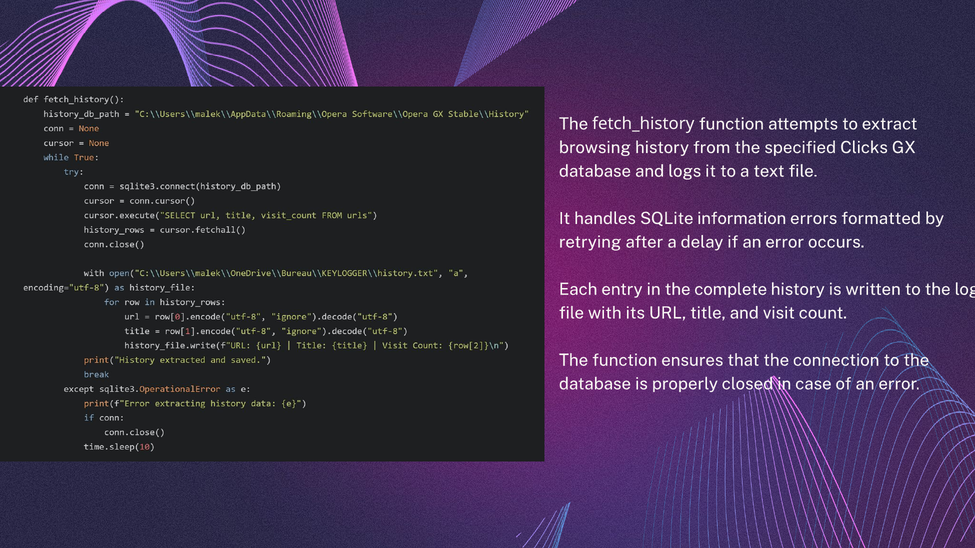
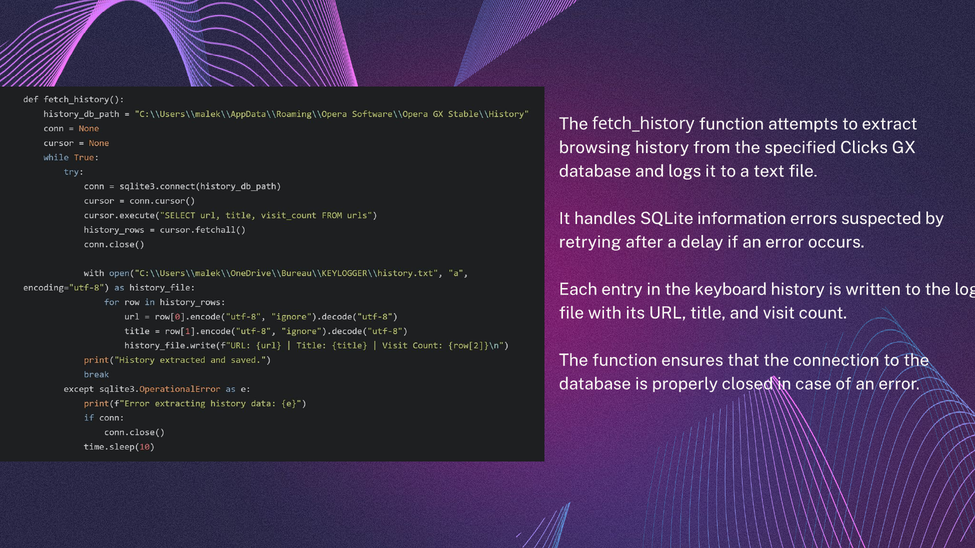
formatted: formatted -> suspected (881, 219)
complete: complete -> keyboard (731, 290)
